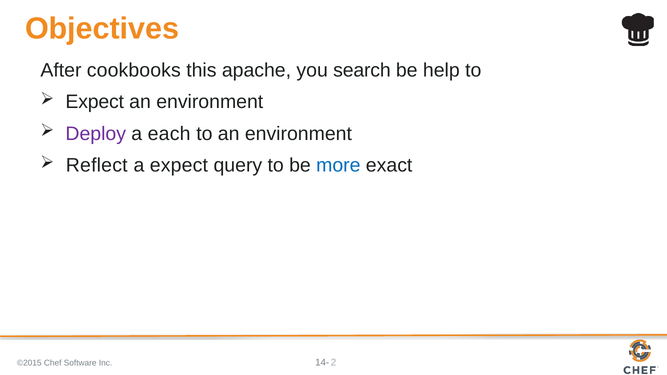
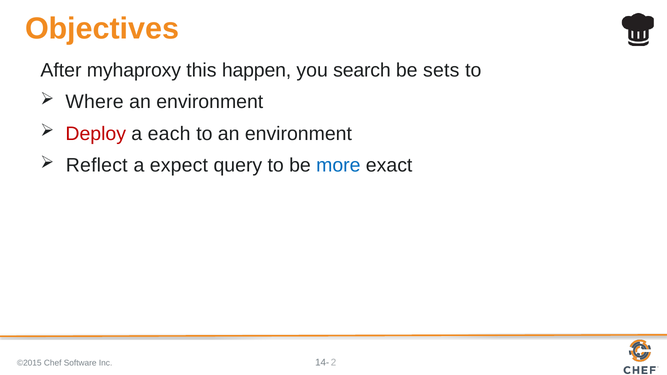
cookbooks: cookbooks -> myhaproxy (134, 70)
apache: apache -> happen (257, 70)
help: help -> sets (441, 70)
Expect: Expect -> Where (95, 102)
Deploy colour: purple -> red (96, 134)
